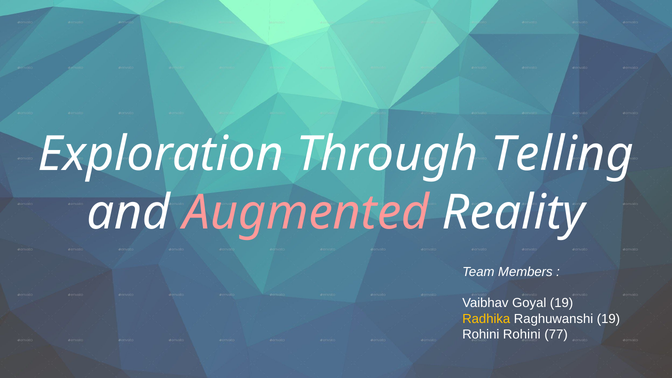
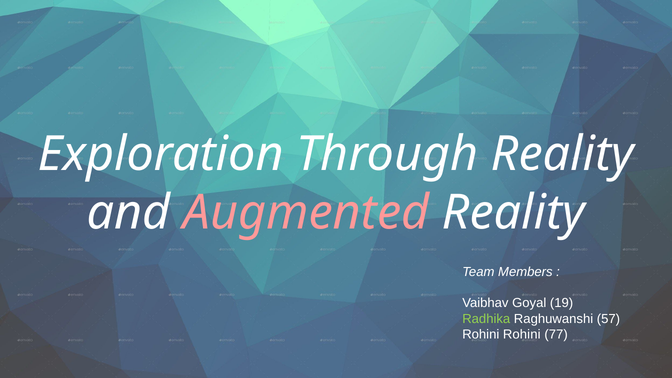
Through Telling: Telling -> Reality (562, 154)
Radhika colour: yellow -> light green (486, 319)
Raghuwanshi 19: 19 -> 57 (608, 319)
